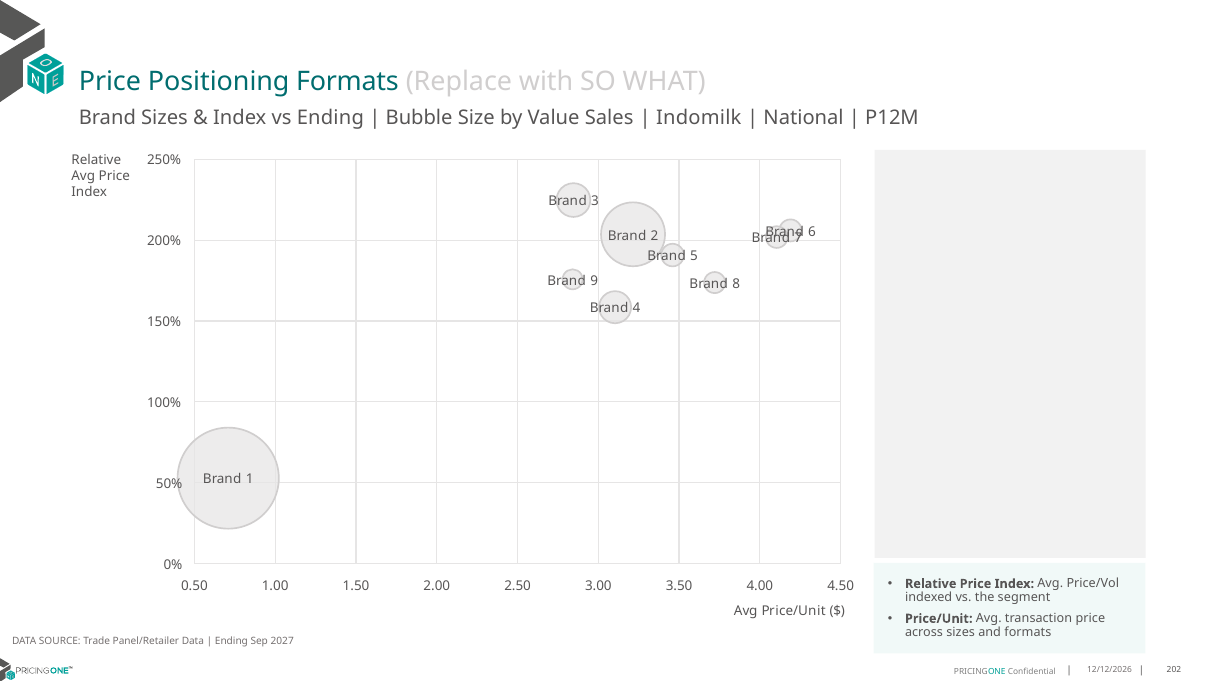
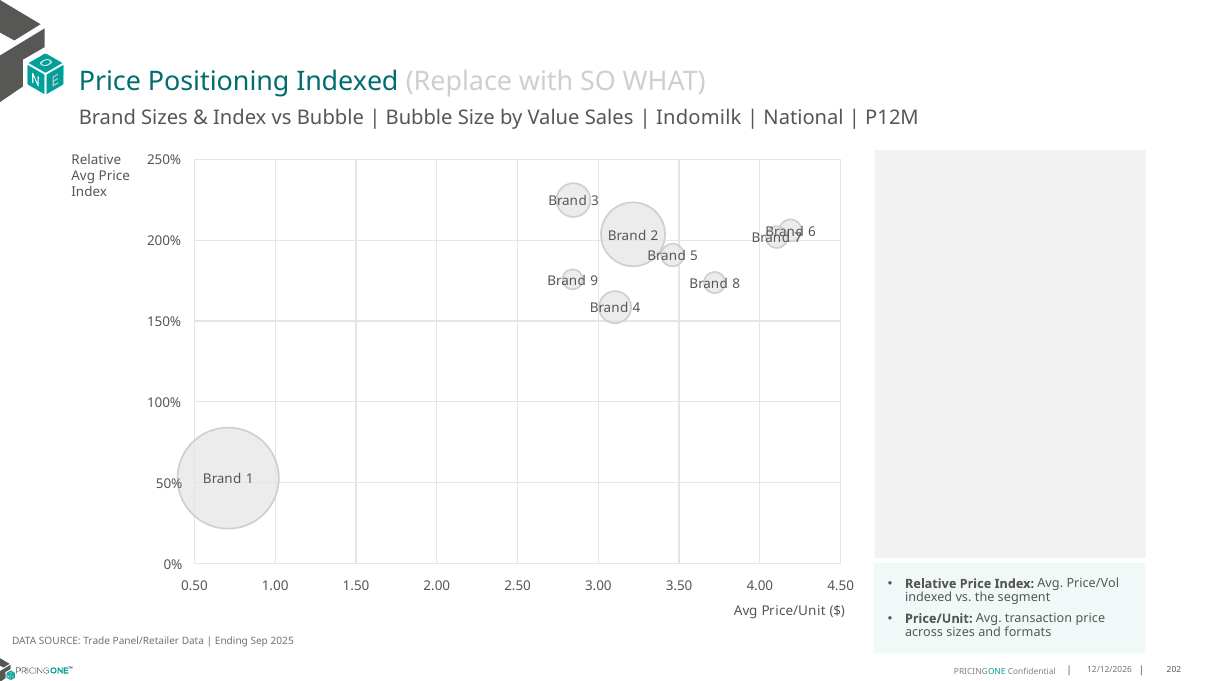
Positioning Formats: Formats -> Indexed (347, 81)
vs Ending: Ending -> Bubble (330, 118)
2027: 2027 -> 2025 (282, 642)
